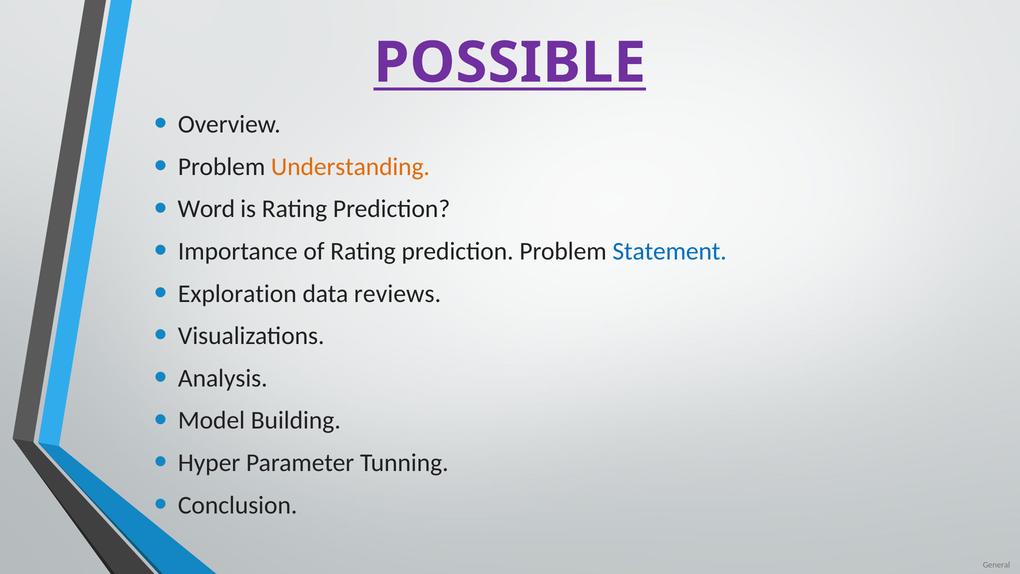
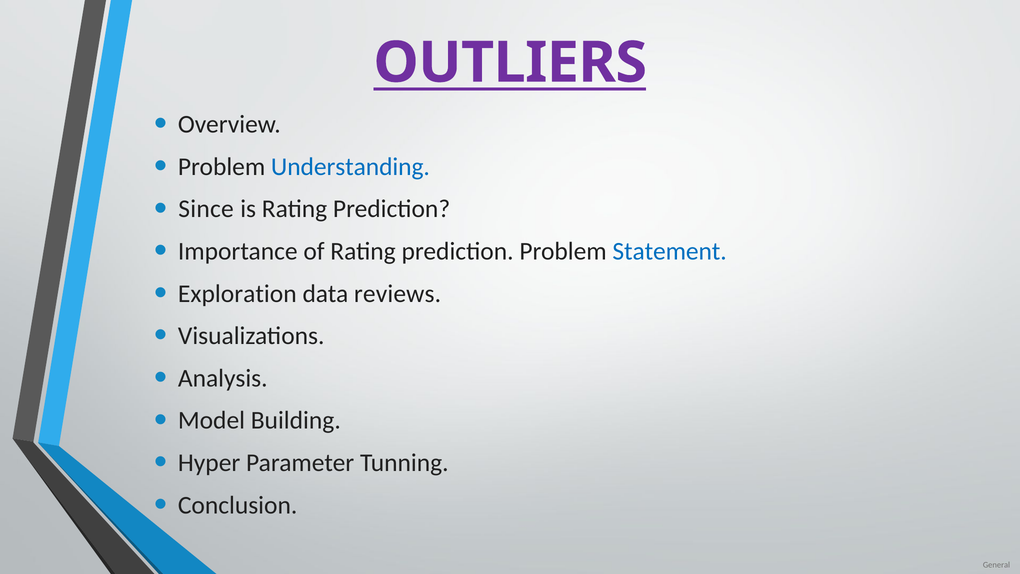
POSSIBLE: POSSIBLE -> OUTLIERS (510, 63)
Understanding colour: orange -> blue (350, 167)
Word: Word -> Since (206, 209)
